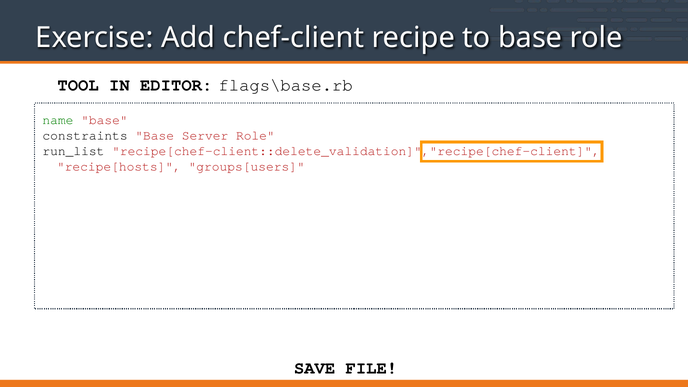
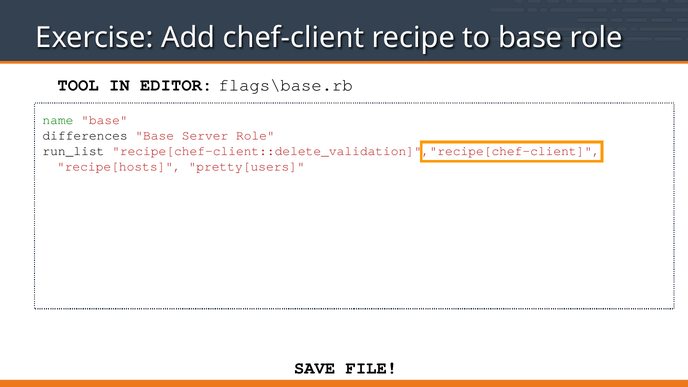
constraints: constraints -> differences (85, 135)
groups[users: groups[users -> pretty[users (247, 166)
